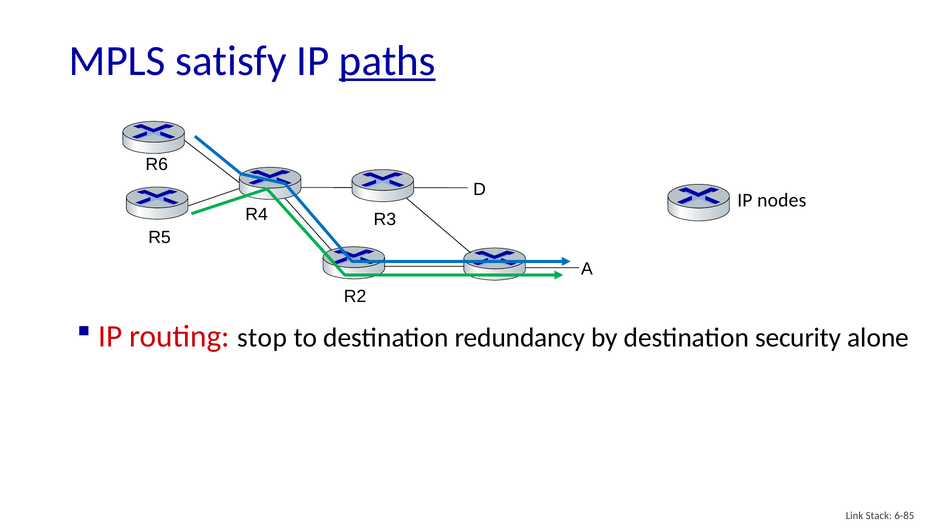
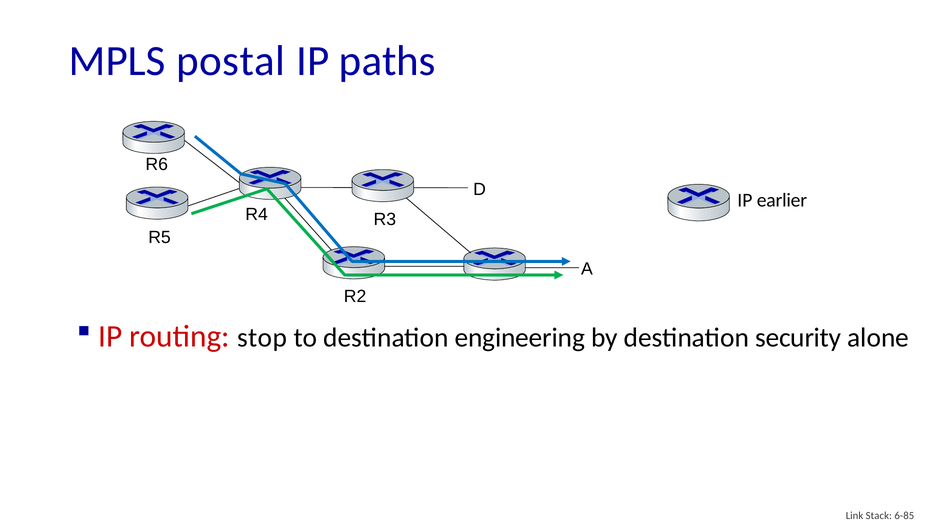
satisfy: satisfy -> postal (231, 61)
paths underline: present -> none (387, 61)
nodes: nodes -> earlier (782, 200)
redundancy: redundancy -> engineering (520, 338)
